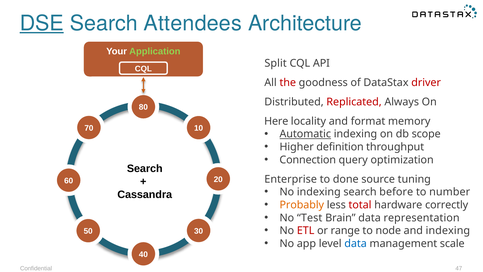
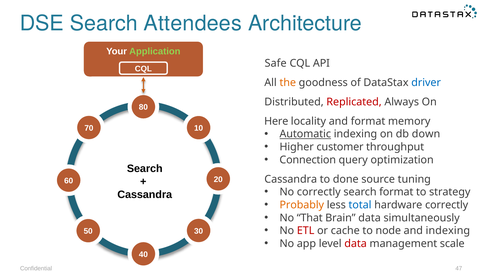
DSE underline: present -> none (42, 23)
Split: Split -> Safe (276, 63)
the colour: red -> orange (288, 82)
driver colour: red -> blue (426, 82)
scope: scope -> down (426, 134)
definition: definition -> customer (340, 147)
Enterprise: Enterprise -> Cassandra (291, 179)
No indexing: indexing -> correctly (319, 192)
search before: before -> format (396, 192)
number: number -> strategy (450, 192)
total colour: red -> blue (360, 205)
Test: Test -> That (310, 218)
representation: representation -> simultaneously (422, 218)
range: range -> cache (345, 230)
data colour: blue -> red (356, 243)
